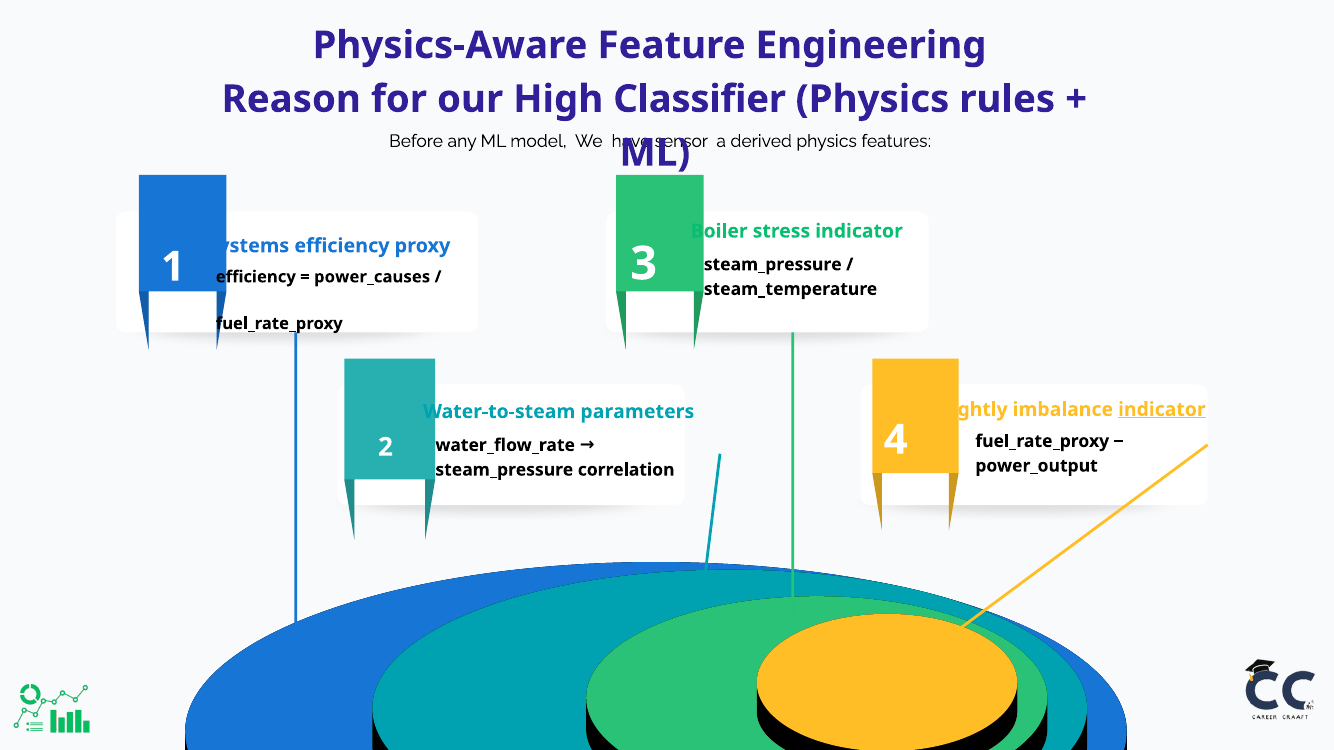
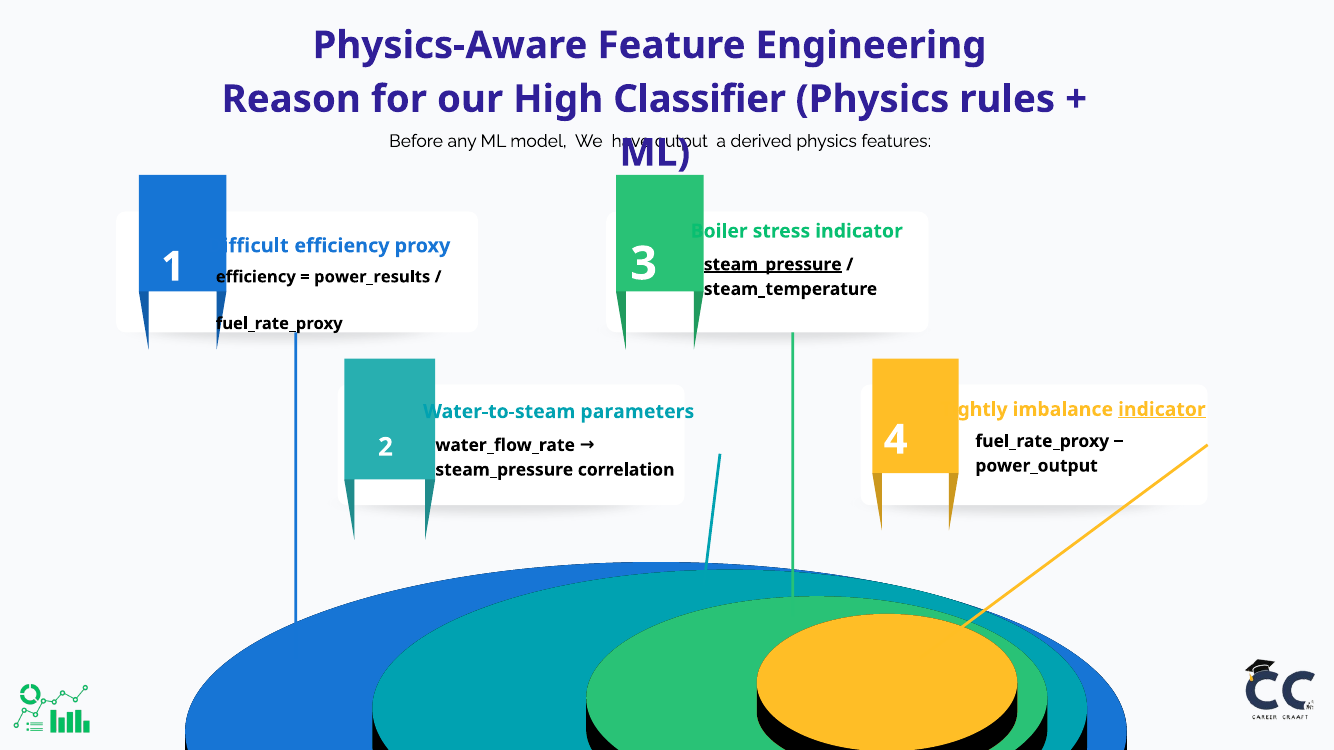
sensor: sensor -> output (681, 141)
Systems: Systems -> Difficult (248, 246)
steam_pressure underline: none -> present (773, 265)
power_causes: power_causes -> power_results (372, 277)
